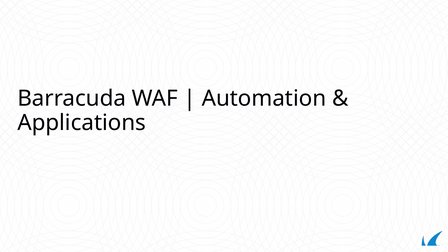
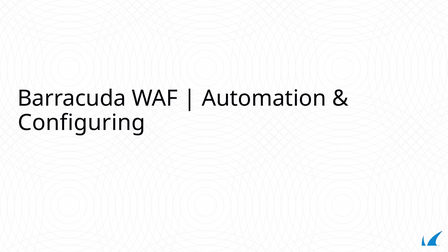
Applications: Applications -> Configuring (82, 123)
